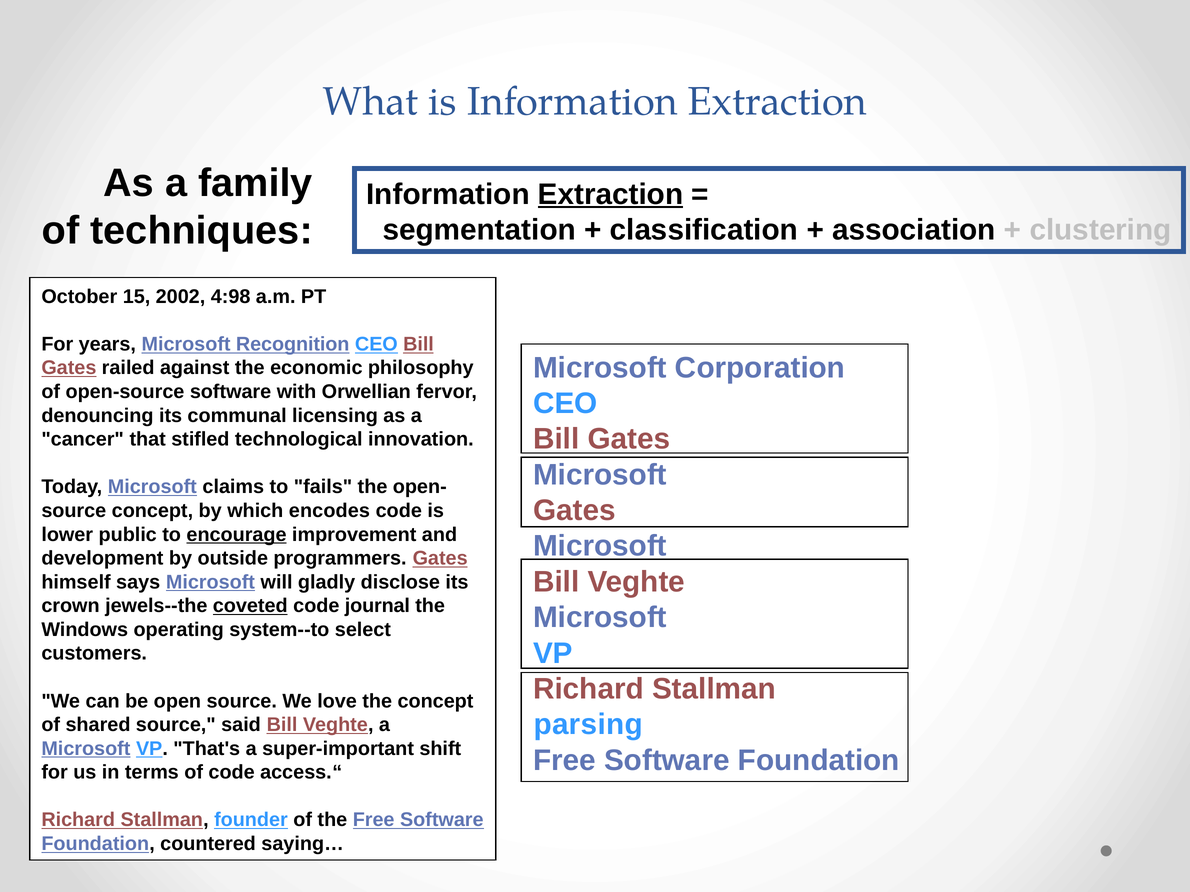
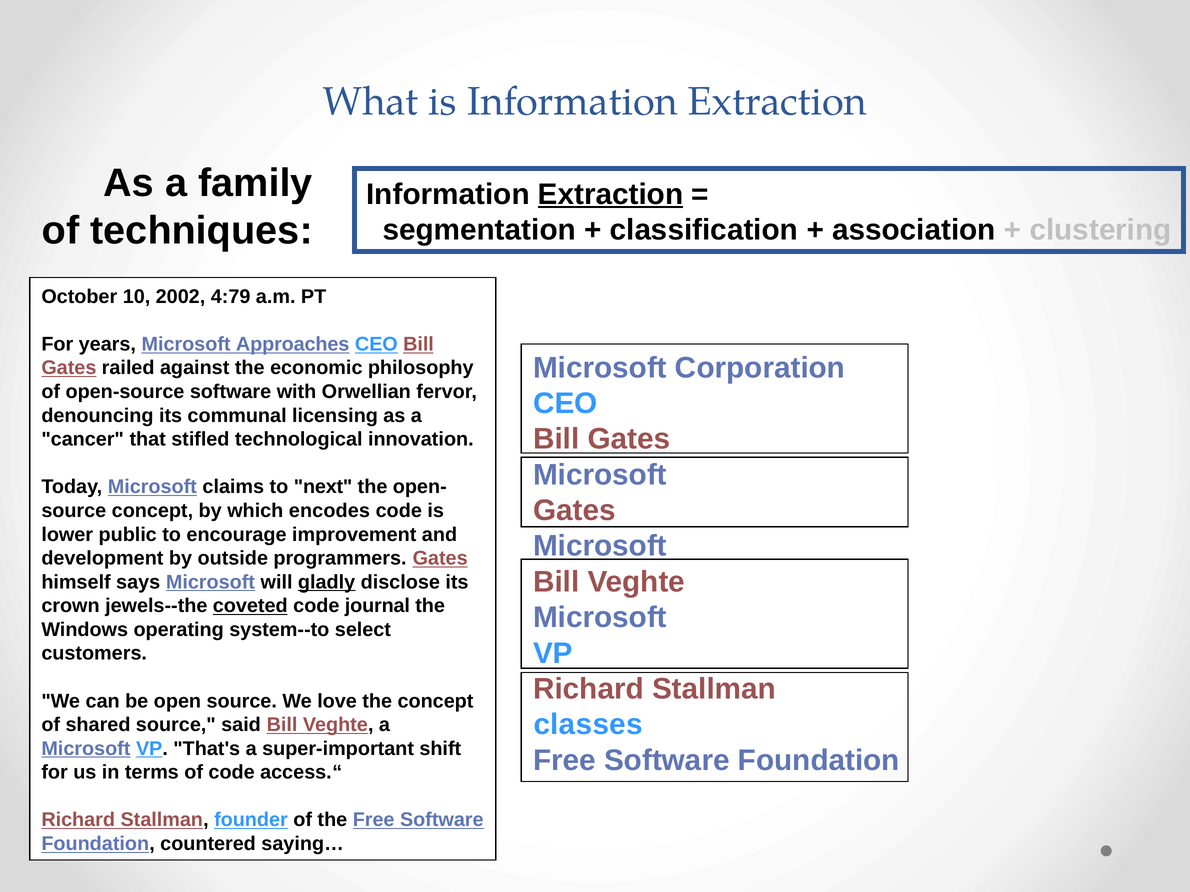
15: 15 -> 10 (137, 297)
4:98: 4:98 -> 4:79 (231, 297)
Recognition: Recognition -> Approaches (293, 344)
fails: fails -> next (323, 487)
encourage underline: present -> none (237, 535)
gladly underline: none -> present (327, 582)
parsing: parsing -> classes (588, 725)
